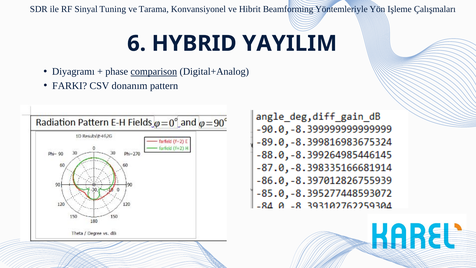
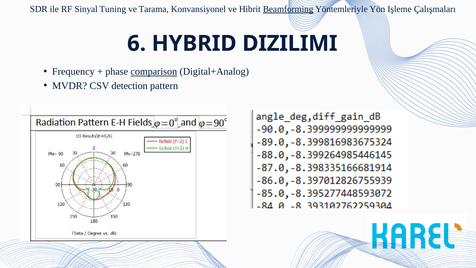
Beamforming underline: none -> present (288, 9)
YAYILIM: YAYILIM -> DIZILIMI (290, 43)
Diyagramı: Diyagramı -> Frequency (73, 72)
FARKI: FARKI -> MVDR (70, 86)
donanım: donanım -> detection (130, 86)
